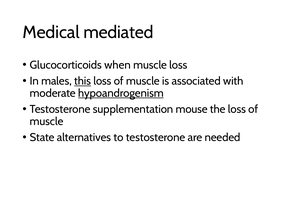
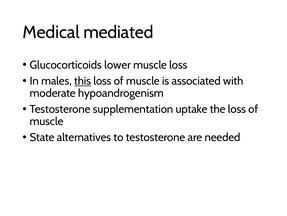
when: when -> lower (118, 65)
hypoandrogenism underline: present -> none (121, 93)
mouse: mouse -> uptake (192, 109)
